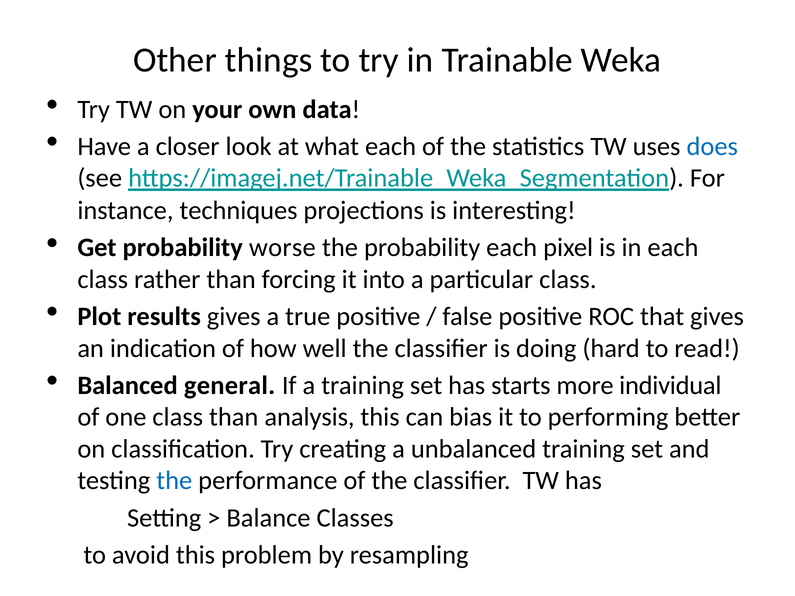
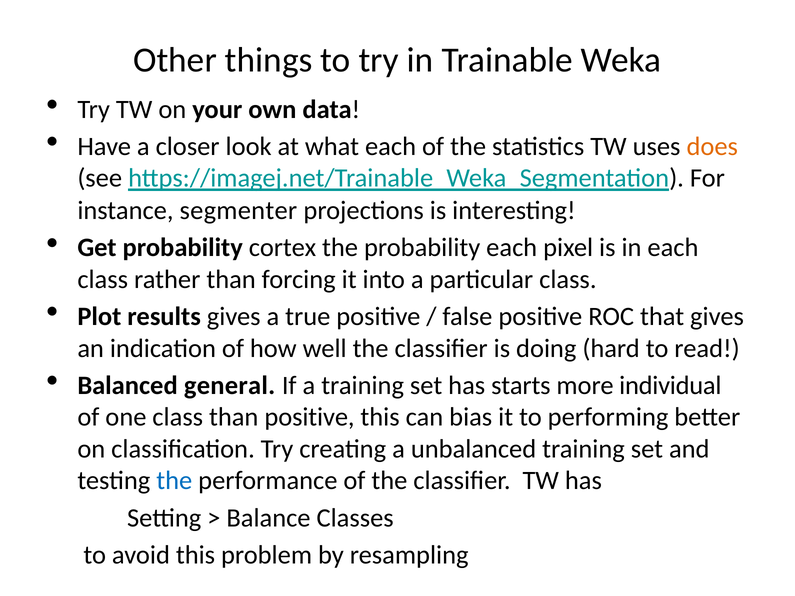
does colour: blue -> orange (712, 147)
techniques: techniques -> segmenter (238, 211)
worse: worse -> cortex (283, 248)
than analysis: analysis -> positive (310, 417)
